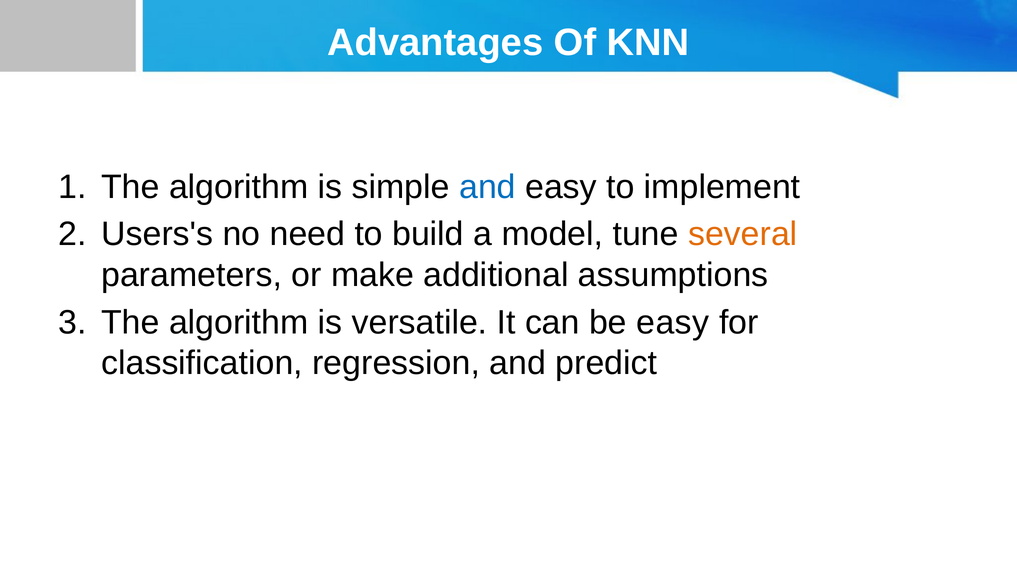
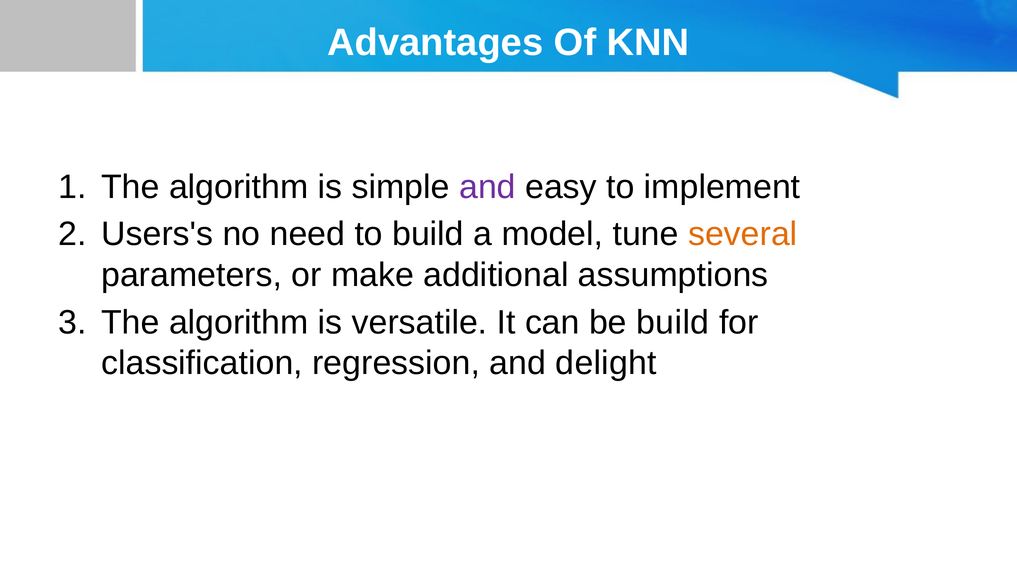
and colour: blue -> purple (487, 187)
be easy: easy -> build (673, 322)
predict: predict -> delight (606, 363)
